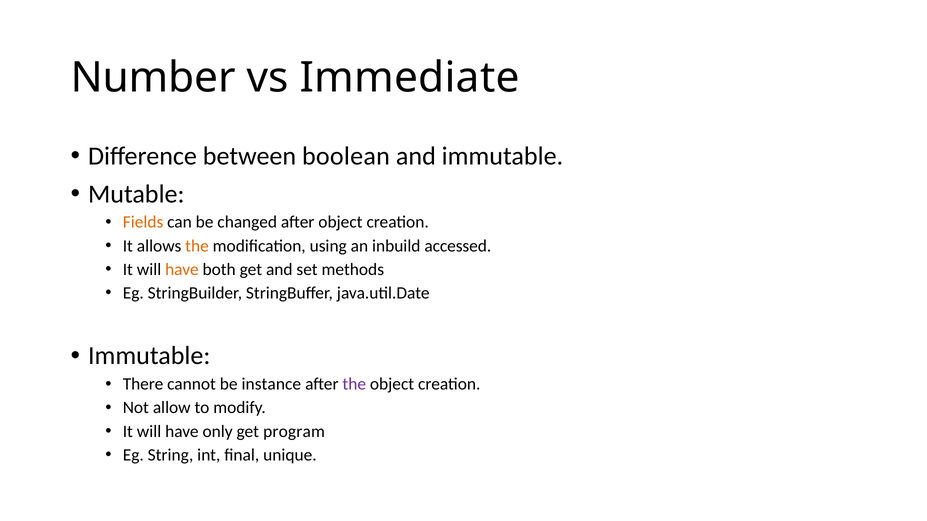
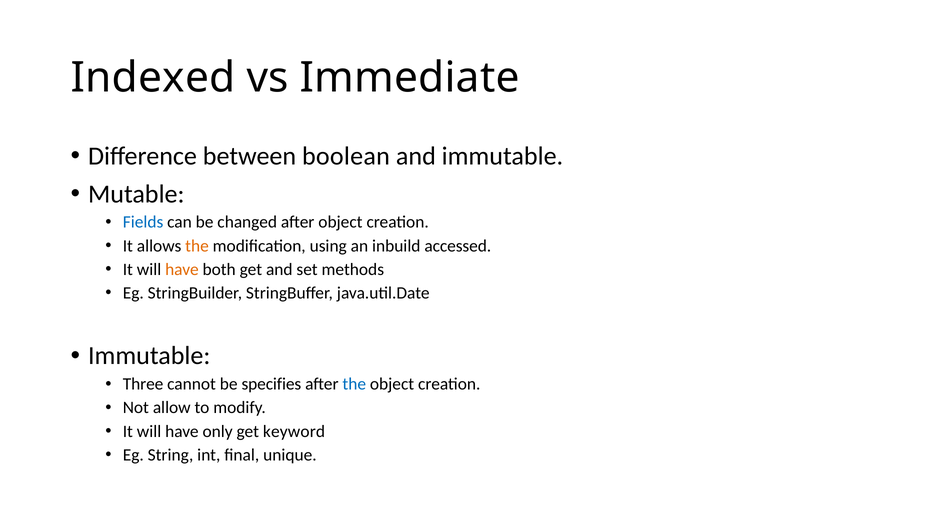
Number: Number -> Indexed (153, 78)
Fields colour: orange -> blue (143, 222)
There: There -> Three (143, 385)
instance: instance -> specifies (271, 385)
the colour: purple -> blue (354, 385)
program: program -> keyword (294, 432)
